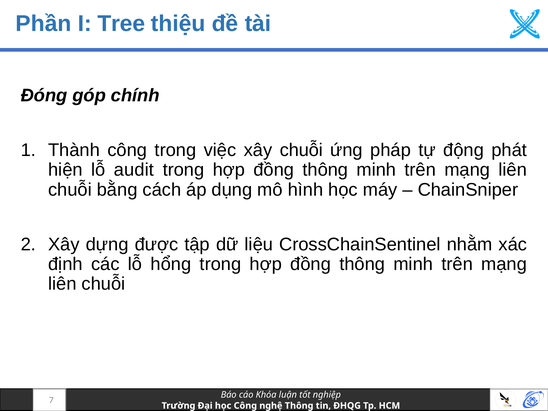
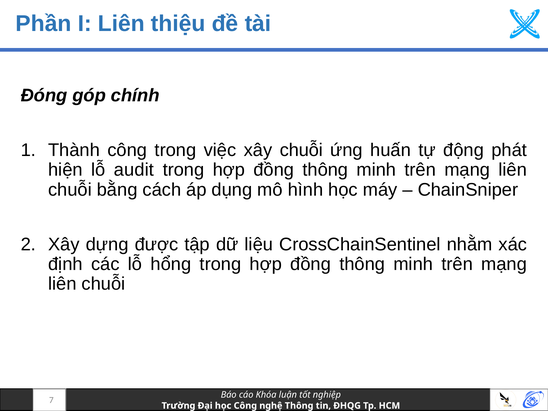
I Tree: Tree -> Liên (121, 24)
pháp: pháp -> huấn (391, 150)
